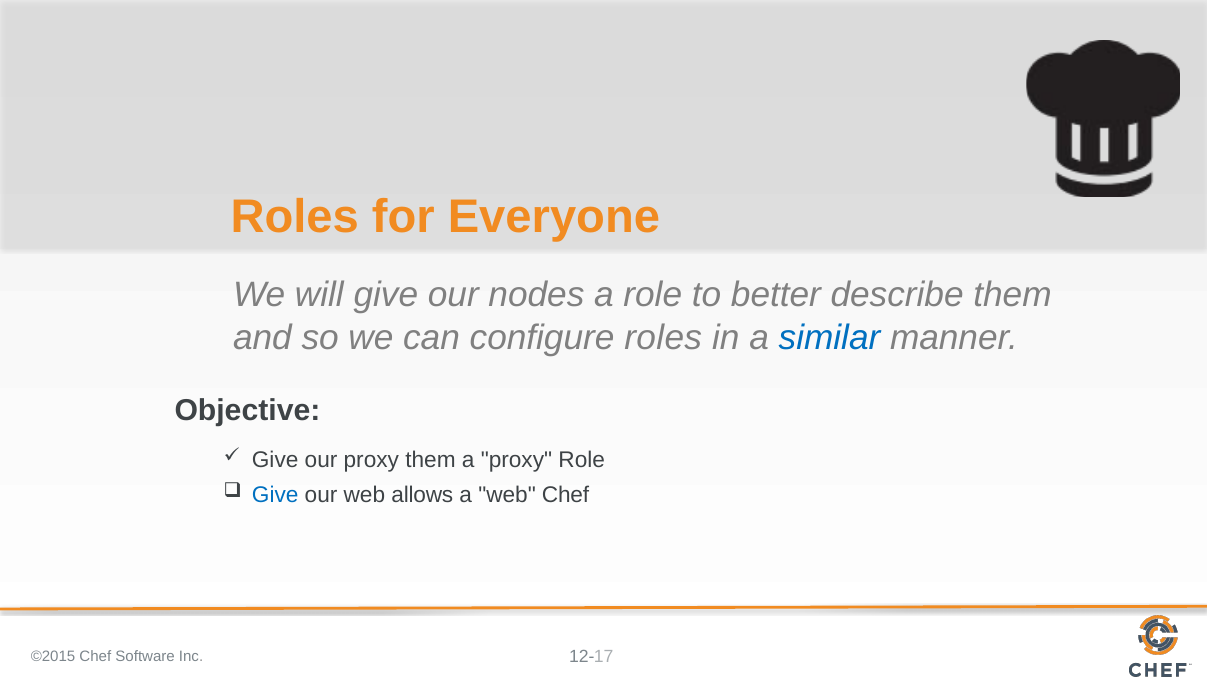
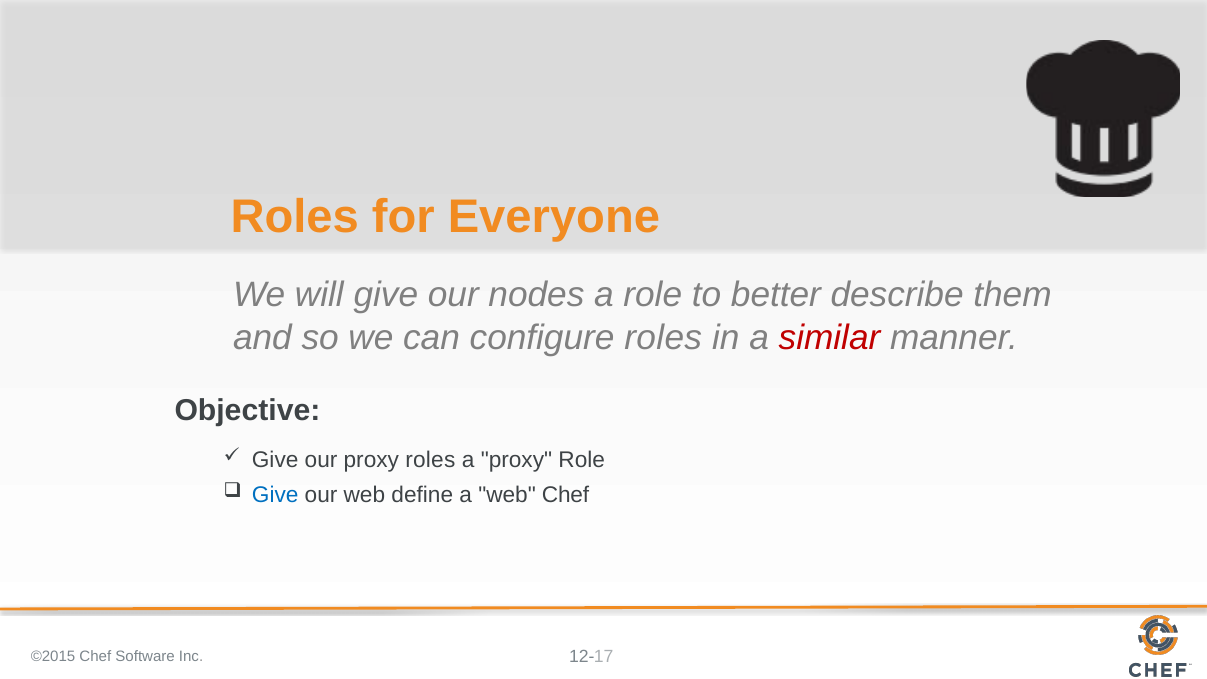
similar colour: blue -> red (829, 337)
proxy them: them -> roles (430, 460)
allows: allows -> define (422, 495)
